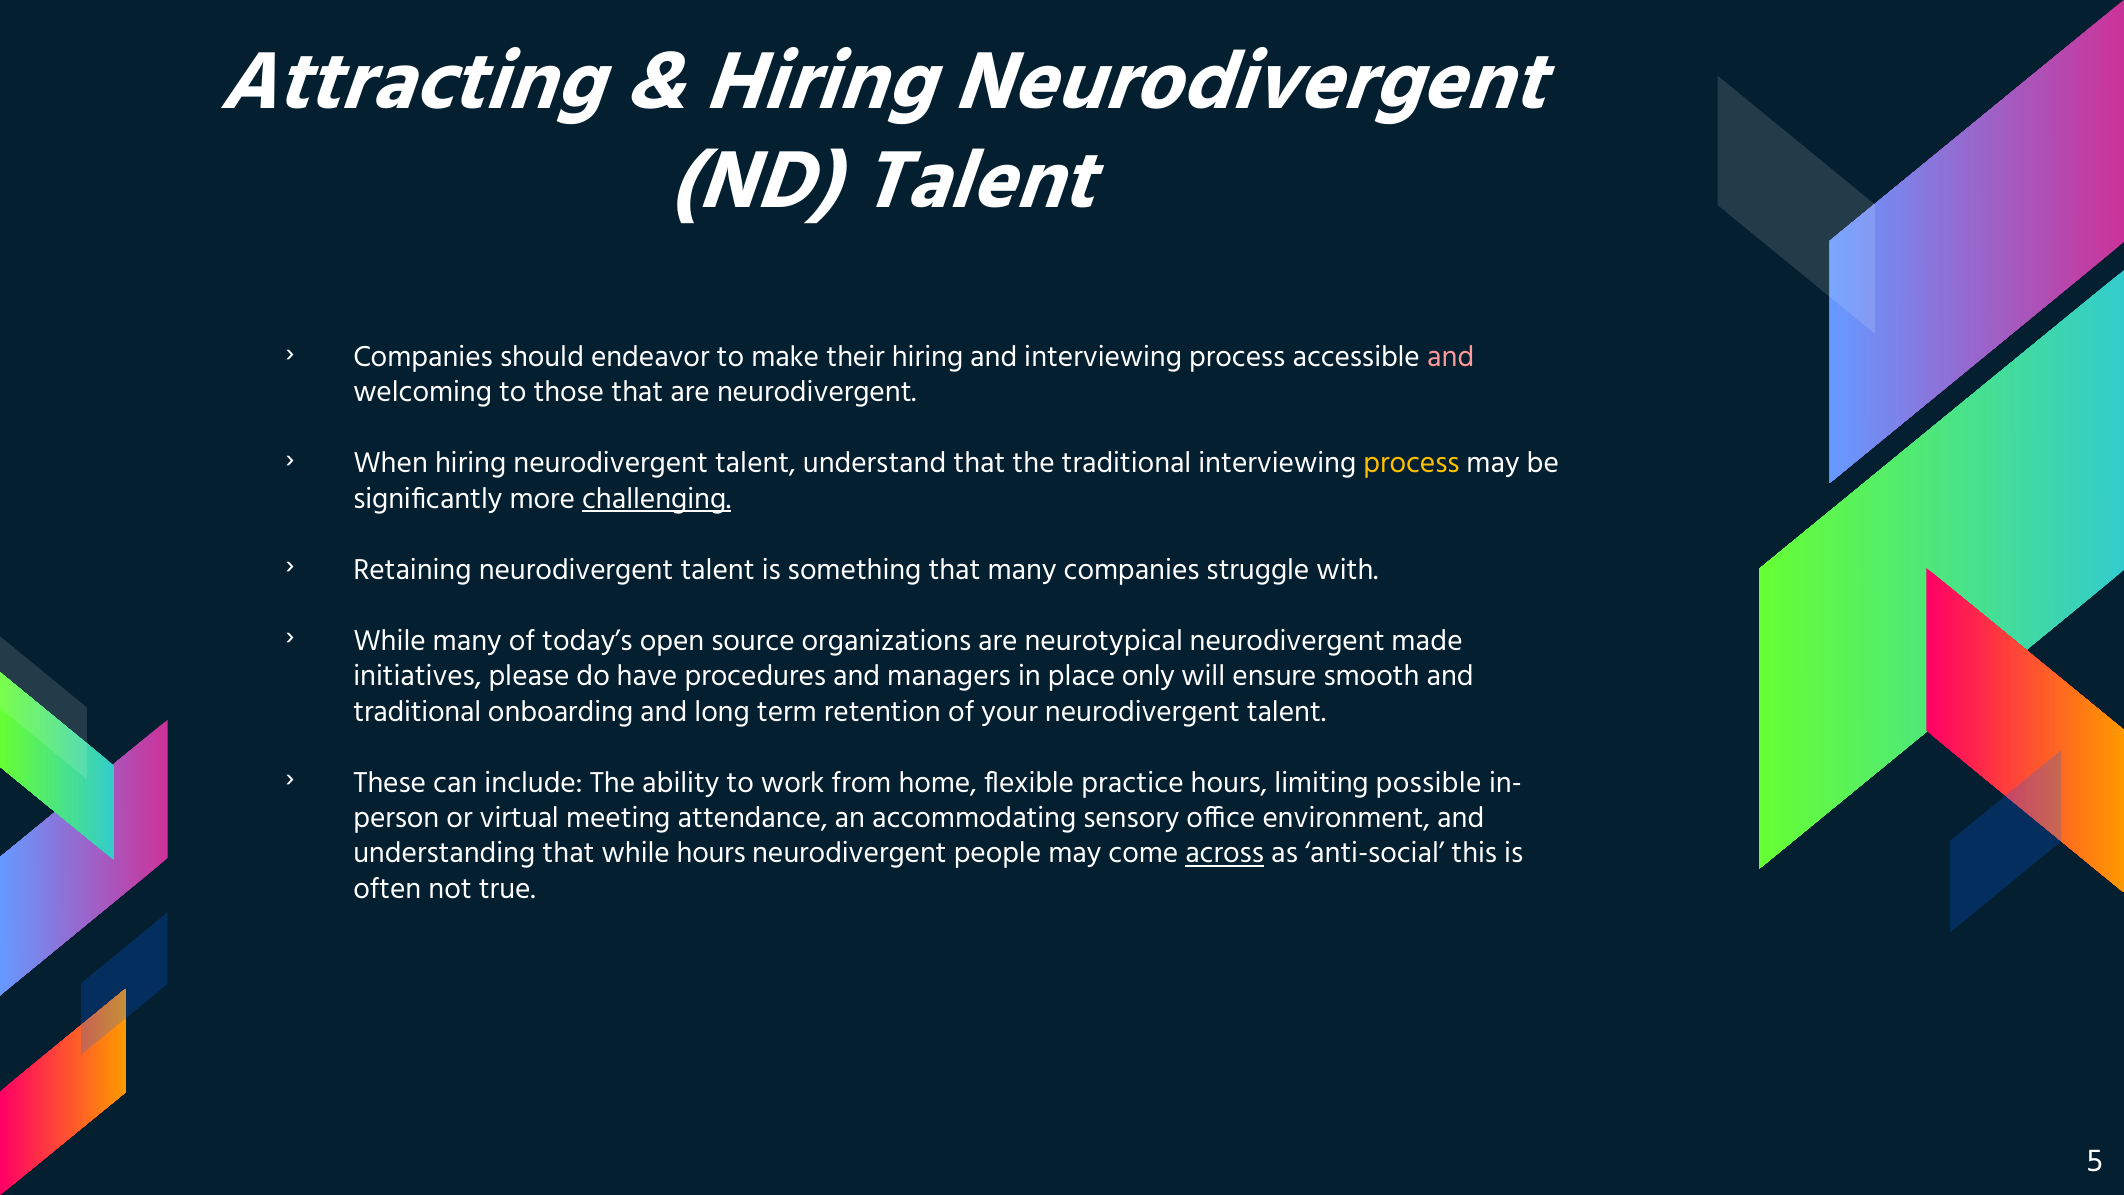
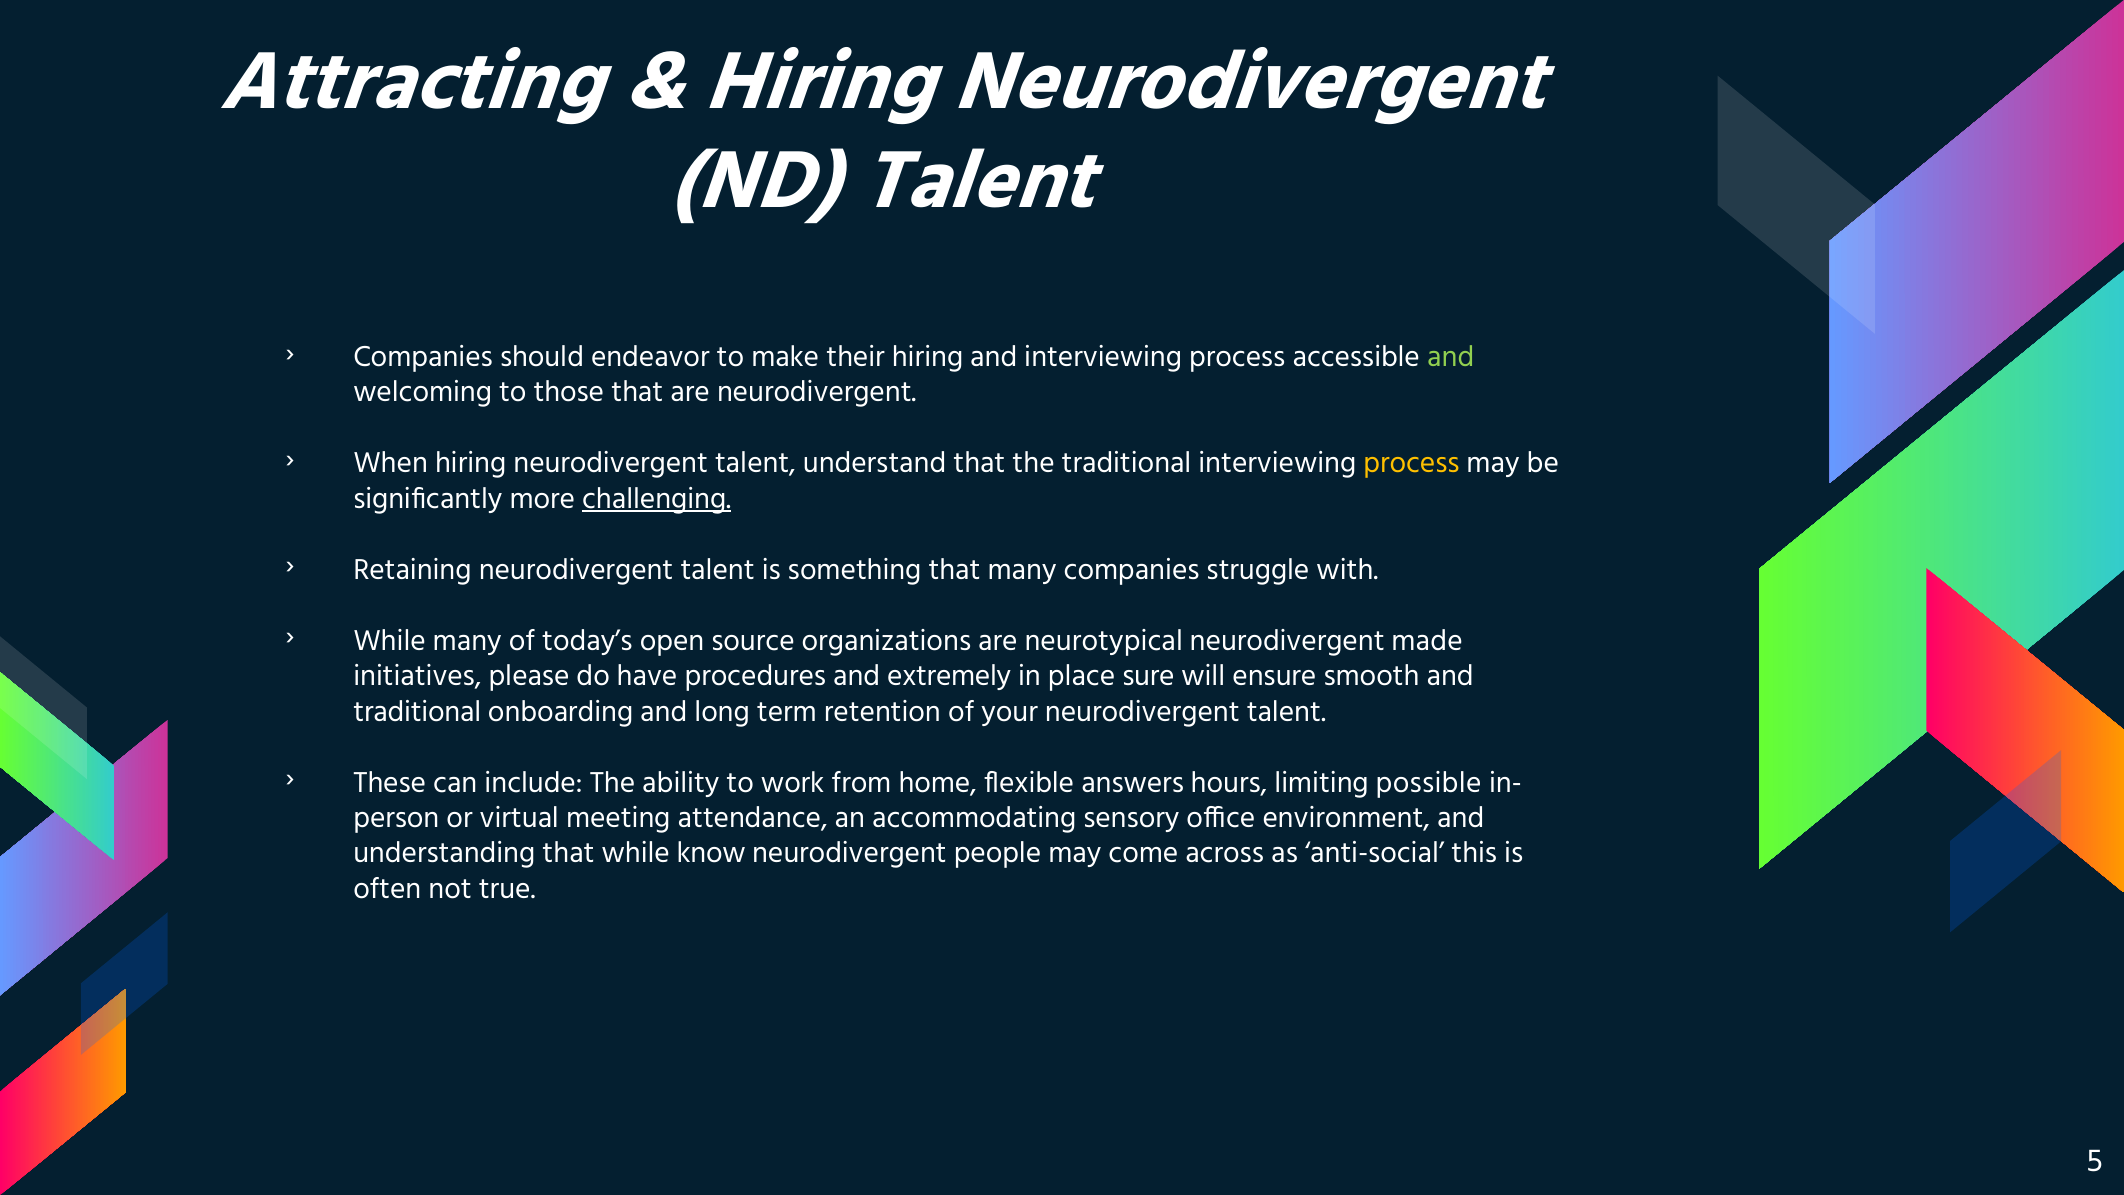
and colour: pink -> light green (1451, 357)
managers: managers -> extremely (949, 676)
only: only -> sure (1148, 676)
practice: practice -> answers (1133, 782)
while hours: hours -> know (711, 853)
across underline: present -> none (1225, 853)
